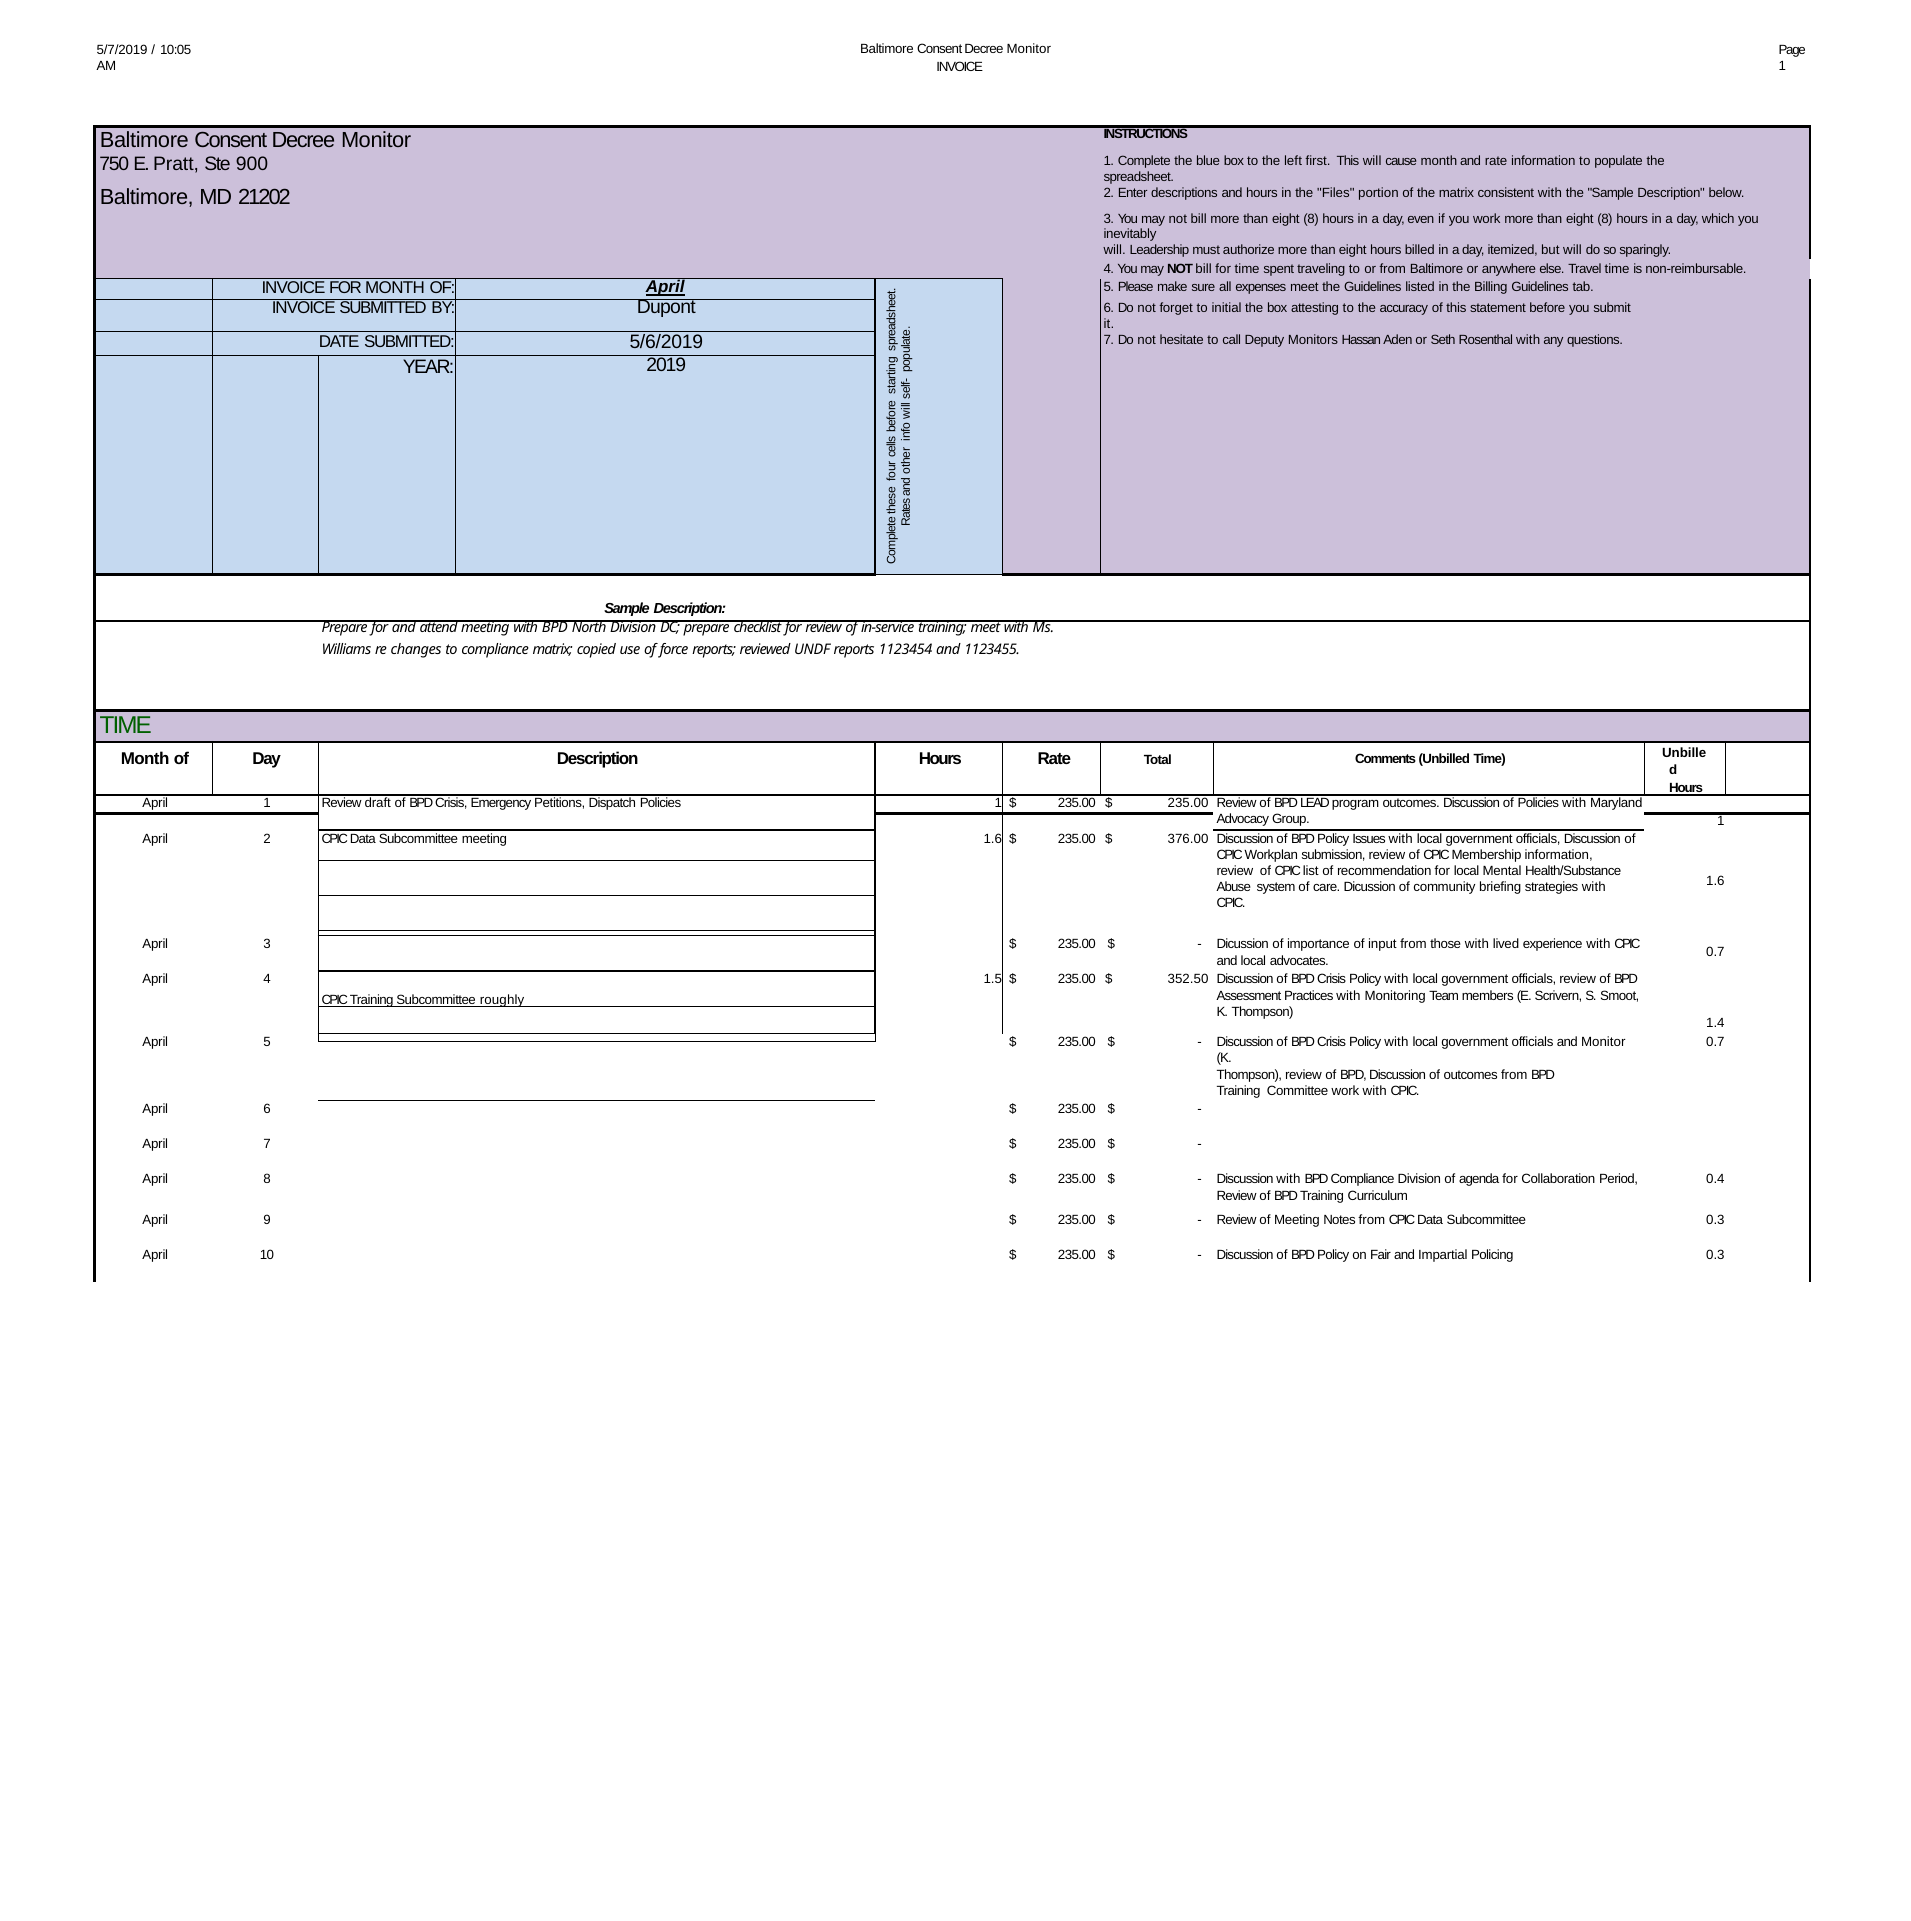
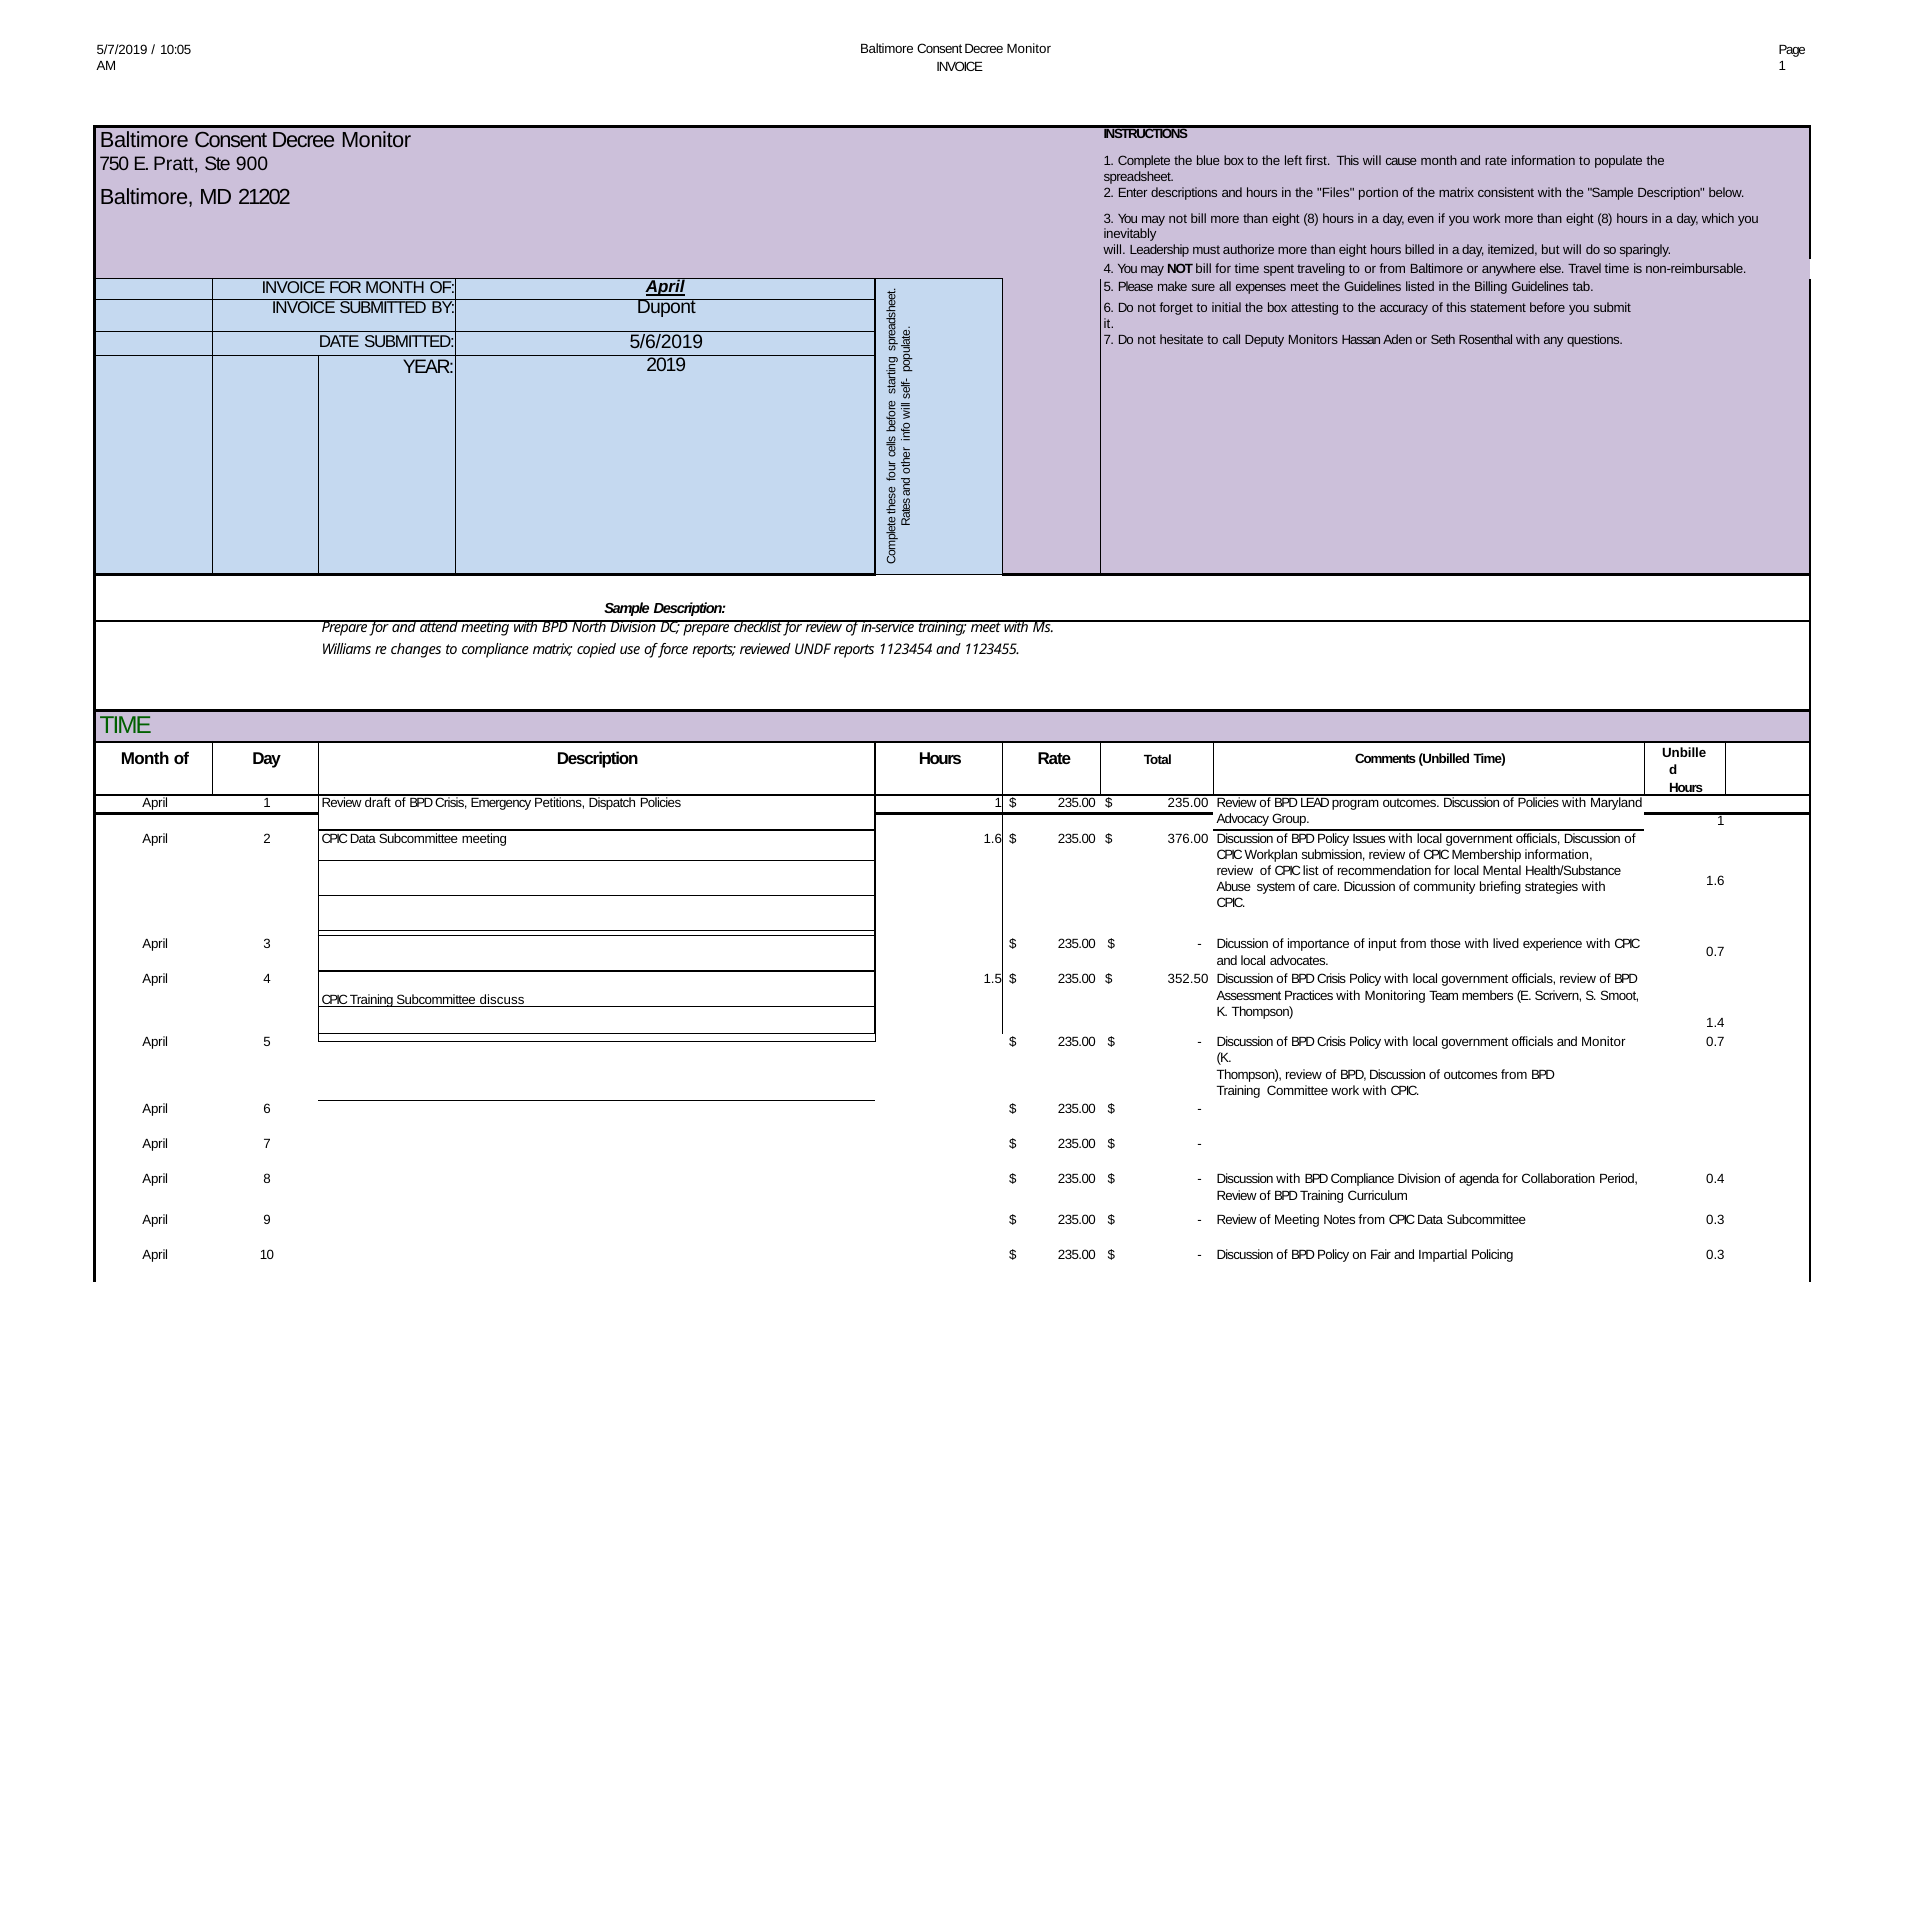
roughly: roughly -> discuss (502, 1000)
